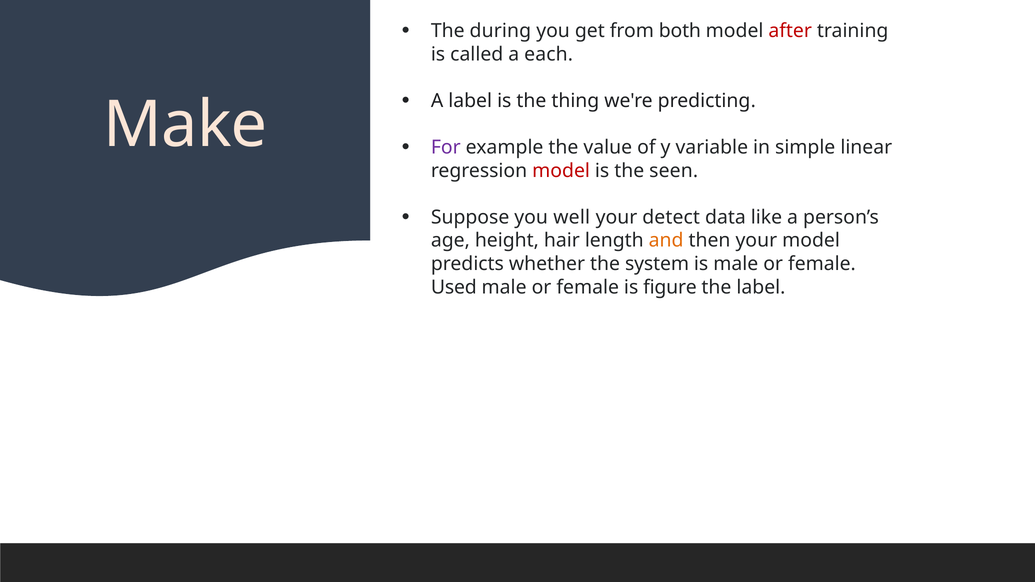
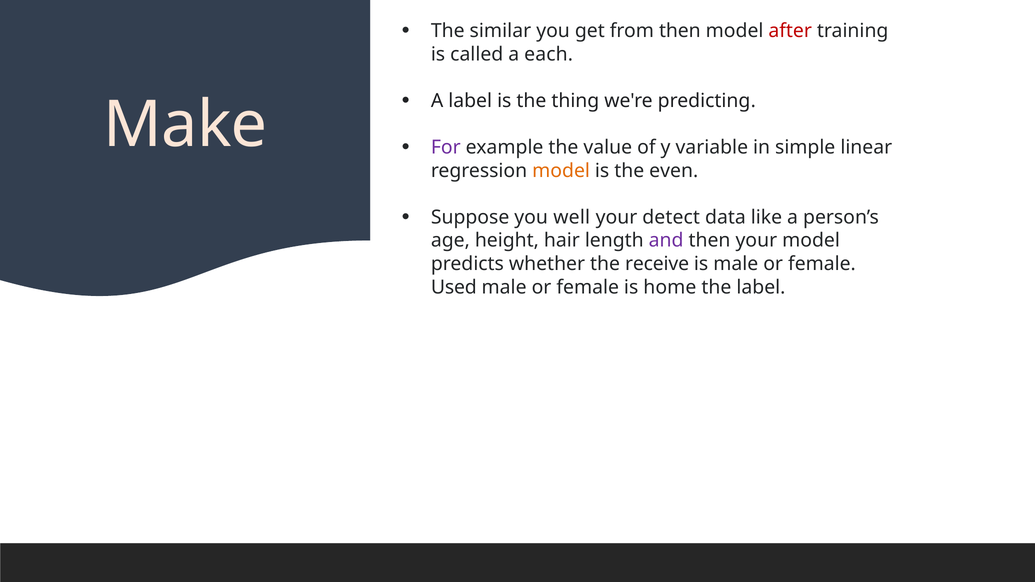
during: during -> similar (500, 31)
from both: both -> then (680, 31)
model colour: red -> orange (561, 171)
seen: seen -> even (674, 171)
and colour: orange -> purple (666, 241)
system: system -> receive (657, 264)
figure: figure -> home (670, 287)
